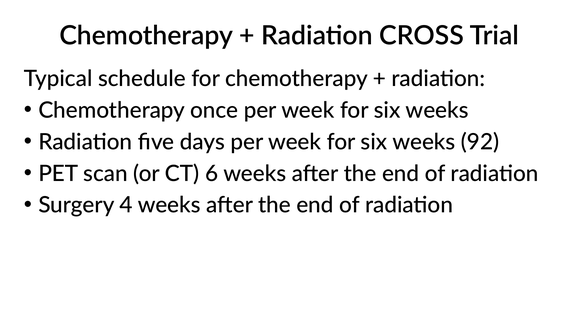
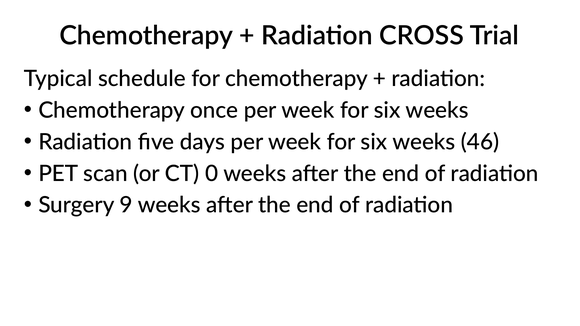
92: 92 -> 46 (480, 142)
6: 6 -> 0 (212, 174)
4: 4 -> 9 (126, 205)
